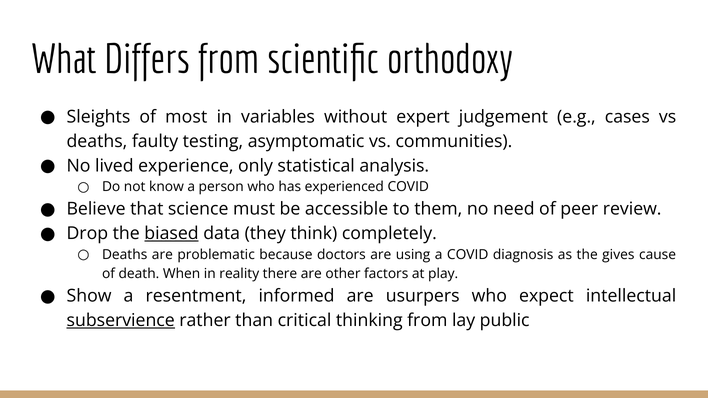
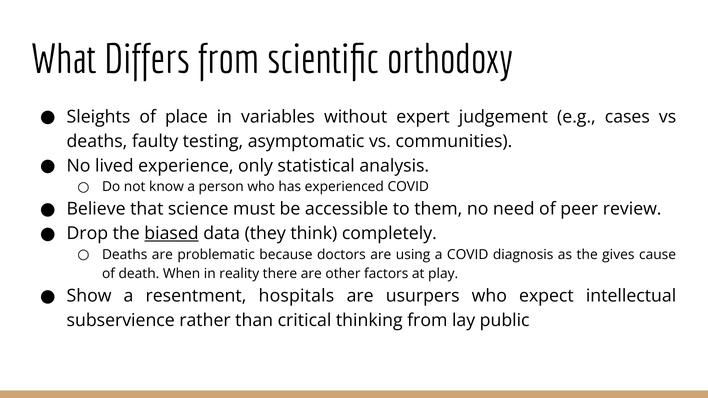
most: most -> place (186, 117)
informed: informed -> hospitals (296, 296)
subservience underline: present -> none (121, 321)
